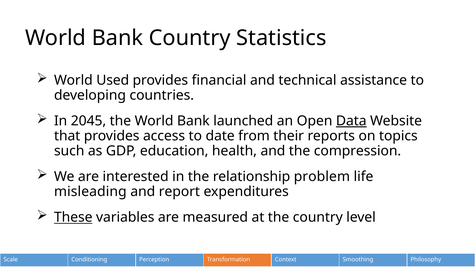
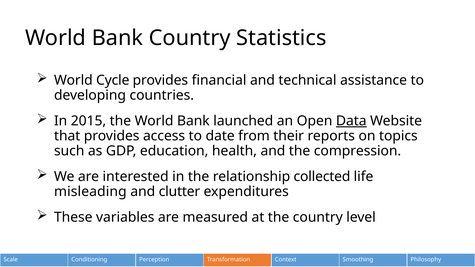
Used: Used -> Cycle (113, 80)
2045: 2045 -> 2015 (89, 121)
problem: problem -> collected (322, 177)
report: report -> clutter (179, 192)
These underline: present -> none (73, 217)
